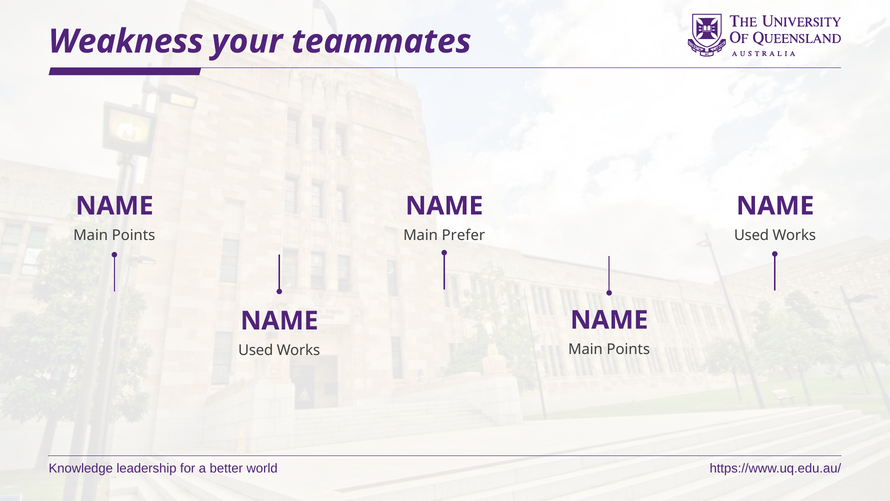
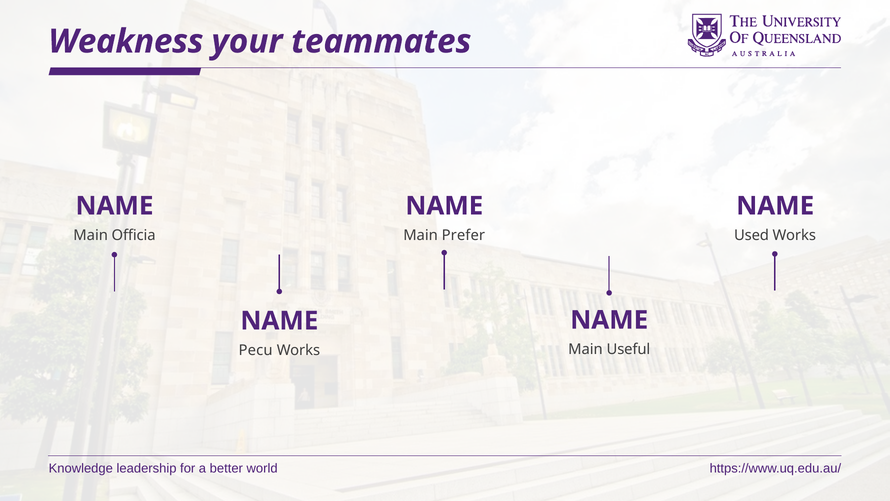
Points: Points -> Officia (134, 235)
Points: Points -> Useful (628, 349)
Used: Used -> Pecu (256, 350)
